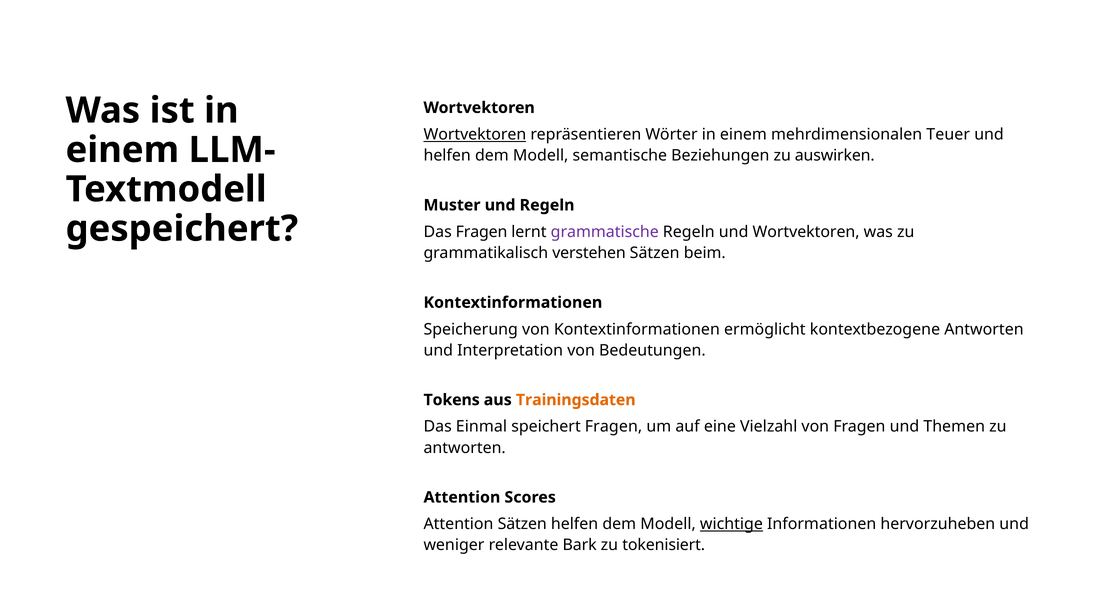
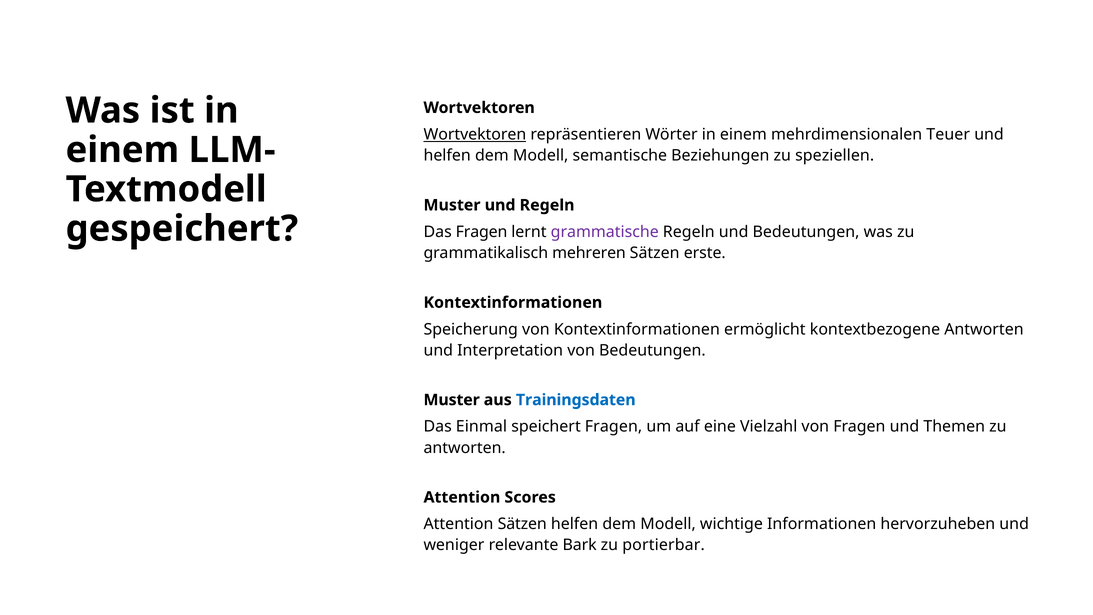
auswirken: auswirken -> speziellen (835, 156)
und Wortvektoren: Wortvektoren -> Bedeutungen (806, 232)
verstehen: verstehen -> mehreren (589, 253)
beim: beim -> erste (705, 253)
Tokens: Tokens -> Muster (452, 400)
Trainingsdaten colour: orange -> blue (576, 400)
wichtige underline: present -> none (731, 524)
tokenisiert: tokenisiert -> portierbar (664, 545)
